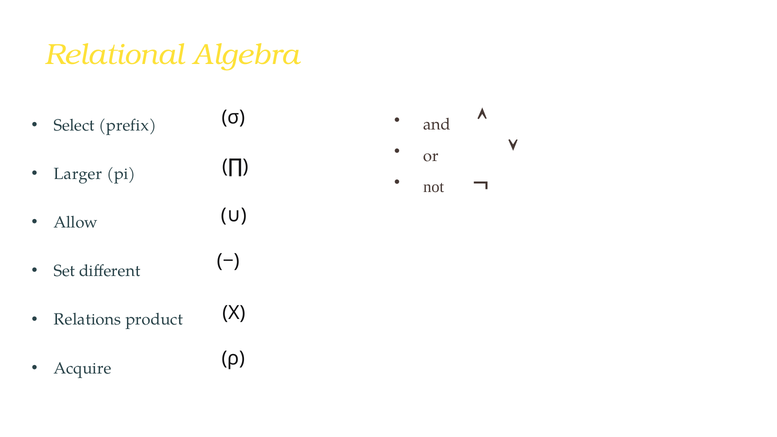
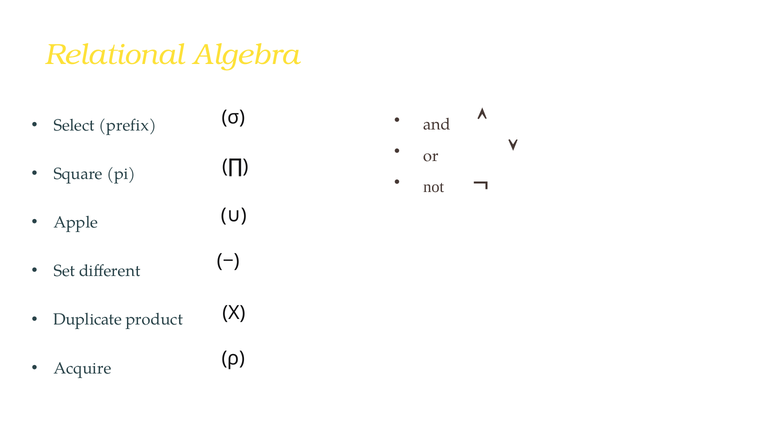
Larger: Larger -> Square (78, 174)
Allow: Allow -> Apple (76, 223)
Relations: Relations -> Duplicate (88, 320)
